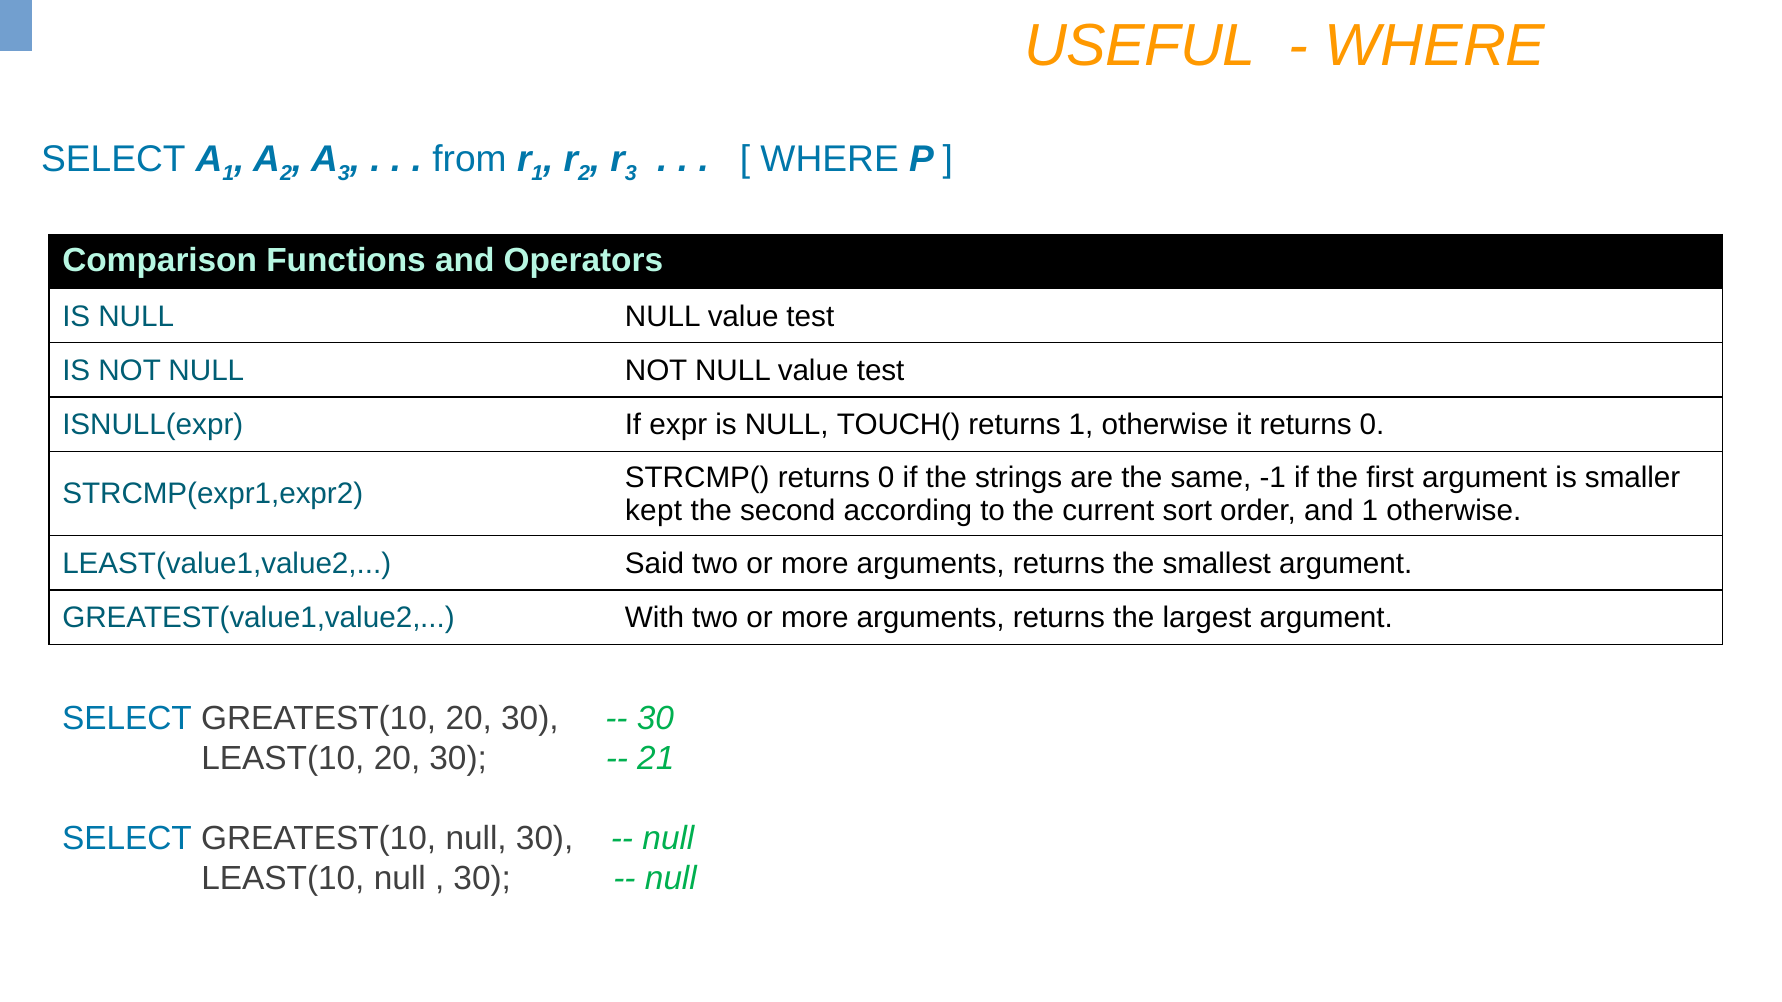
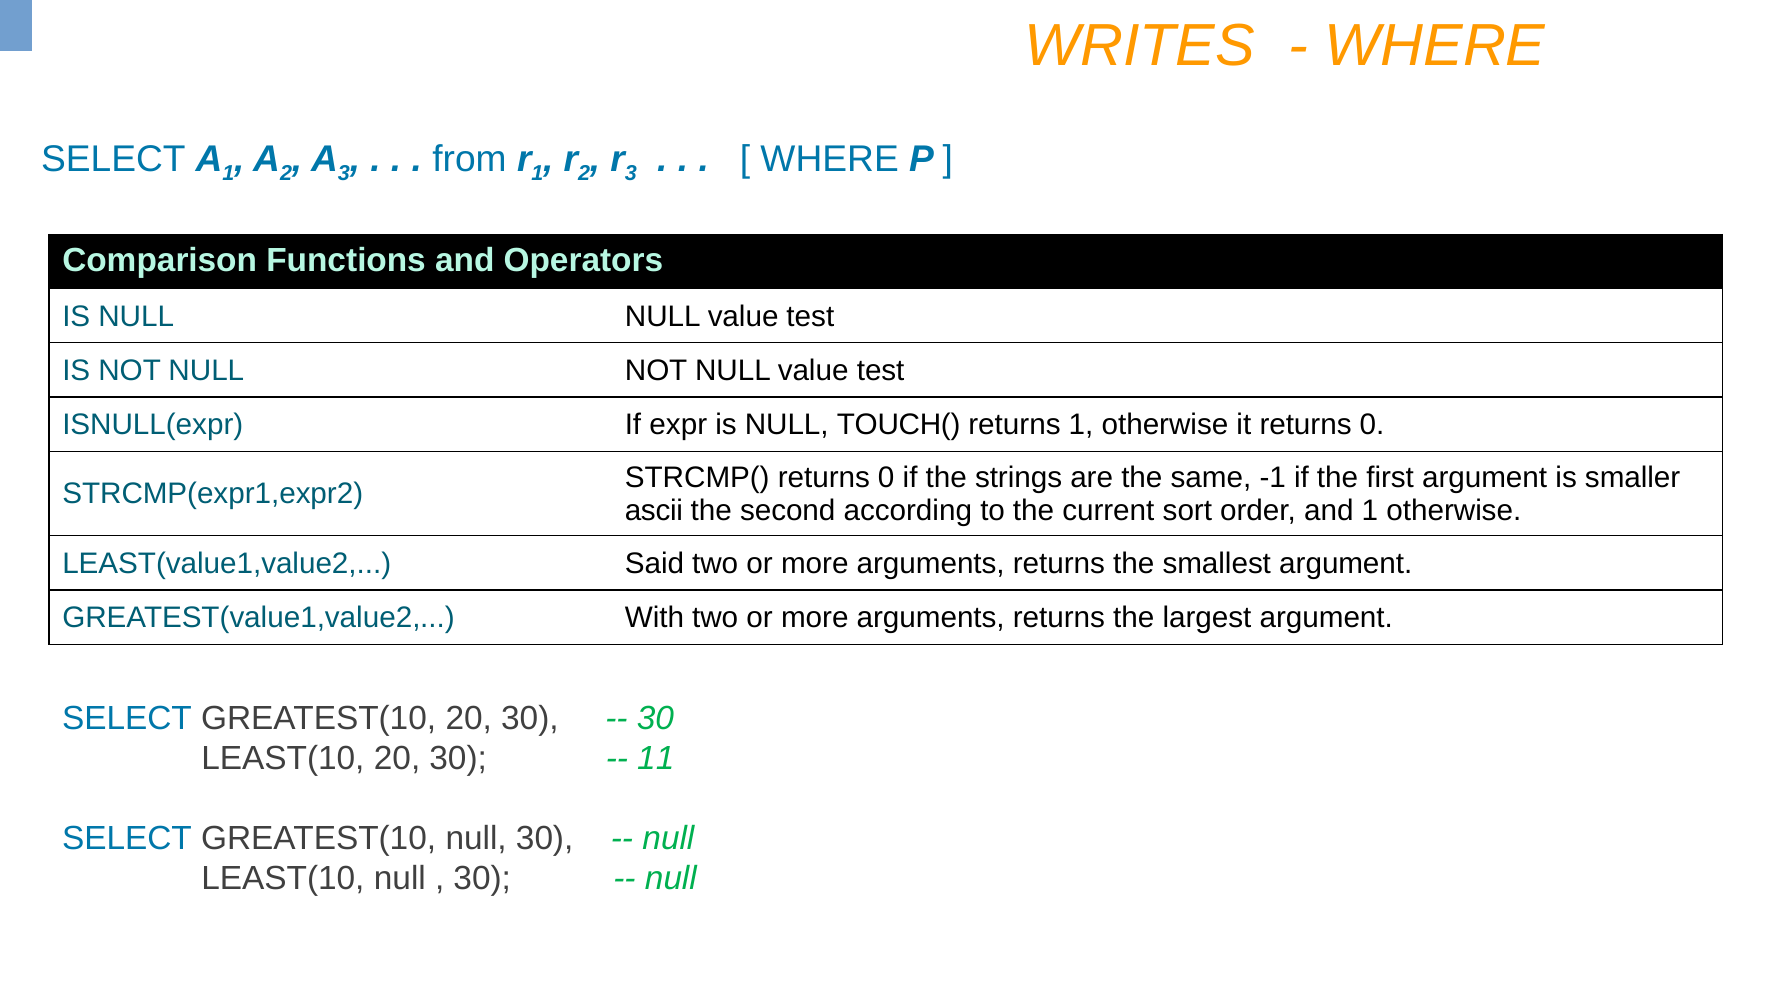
USEFUL: USEFUL -> WRITES (1140, 46)
kept: kept -> ascii (654, 511)
21: 21 -> 11 (656, 758)
